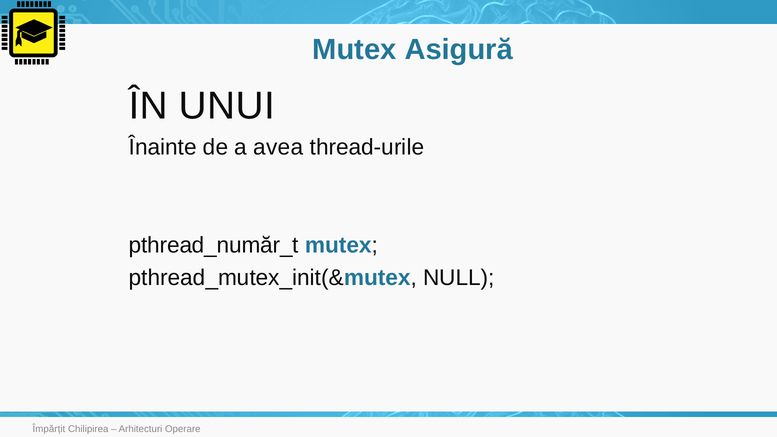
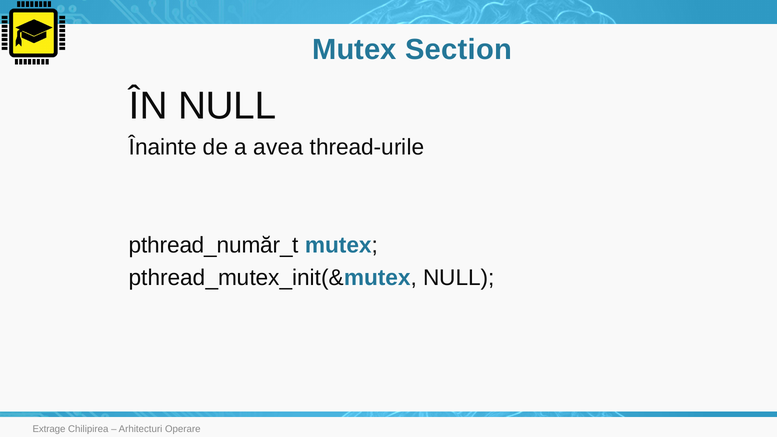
Asigură: Asigură -> Section (459, 49)
ÎN UNUI: UNUI -> NULL (227, 106)
Împărțit: Împărțit -> Extrage (49, 429)
